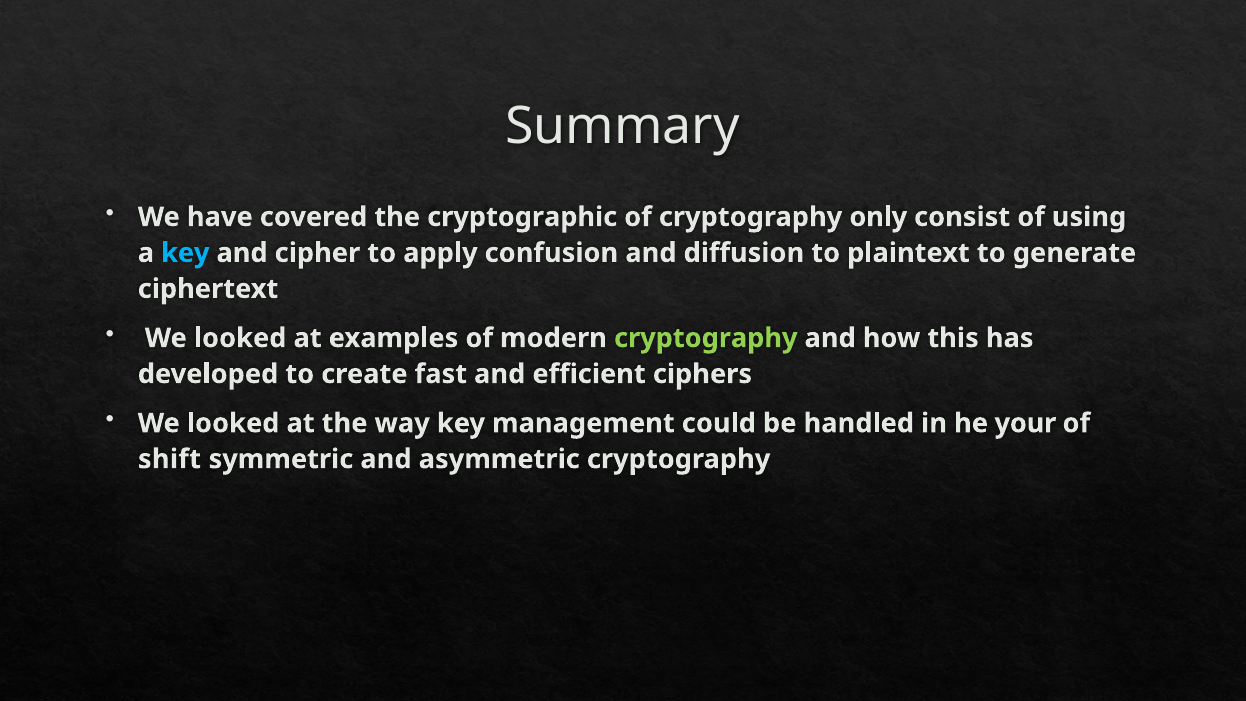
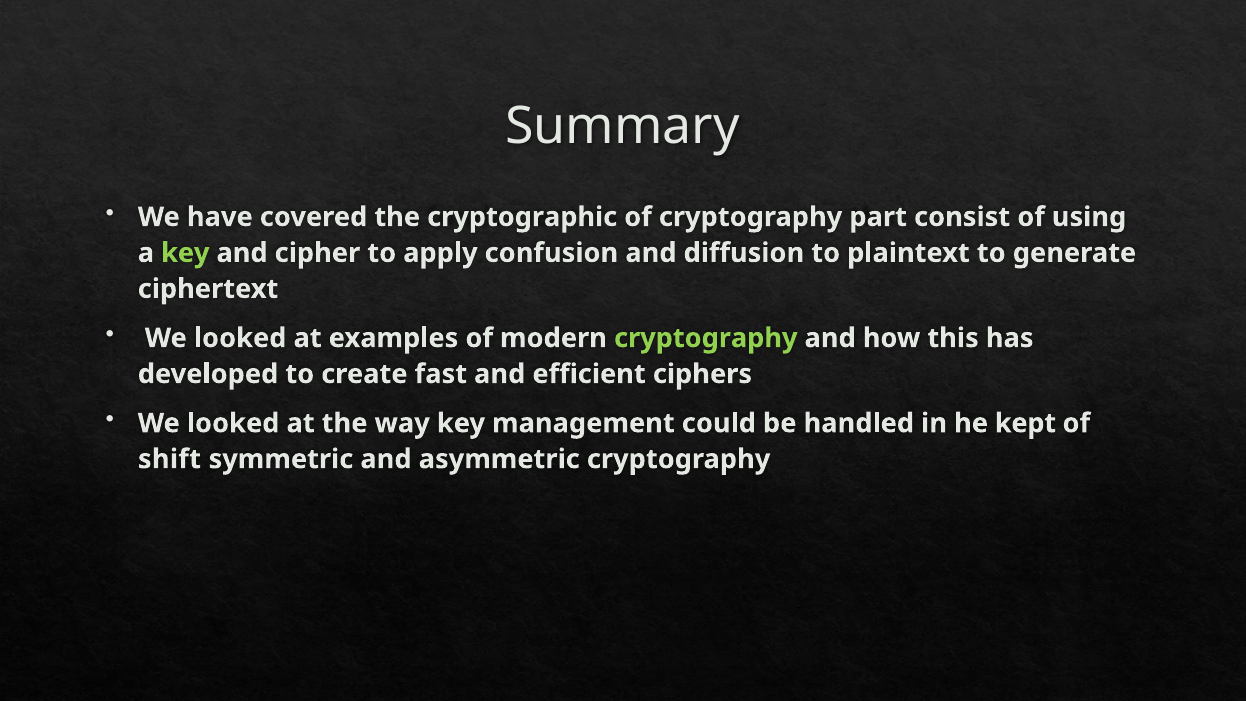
only: only -> part (878, 217)
key colour: light blue -> light green (185, 253)
your: your -> kept (1025, 423)
